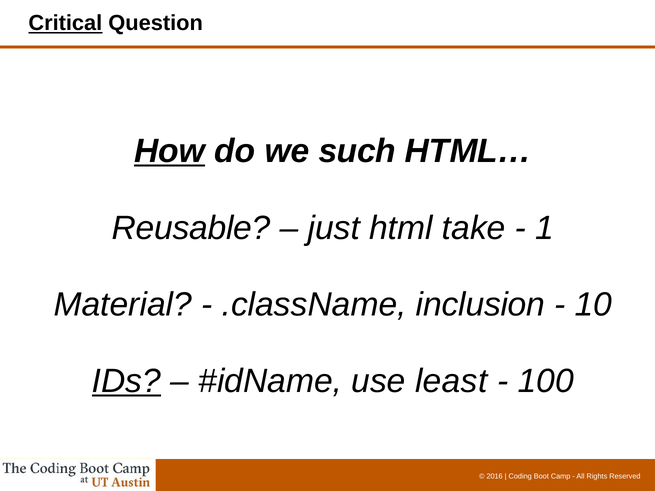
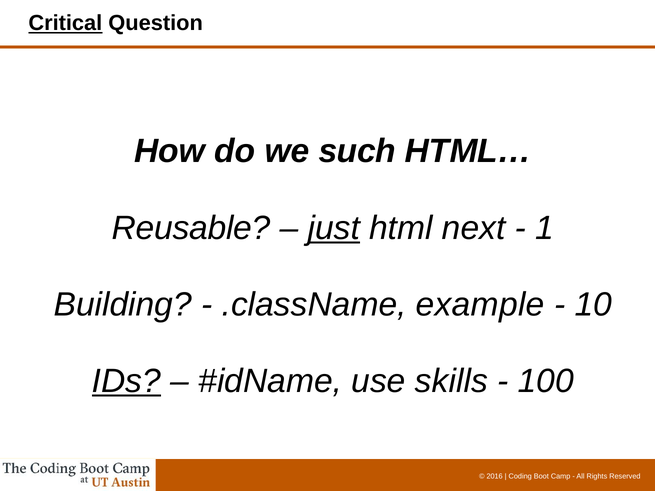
How underline: present -> none (170, 151)
just underline: none -> present (334, 228)
take: take -> next (474, 228)
Material: Material -> Building (123, 305)
inclusion: inclusion -> example (480, 305)
least: least -> skills (451, 381)
